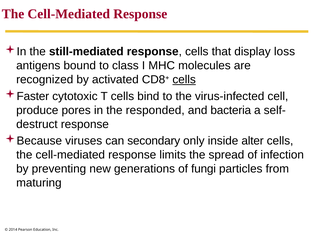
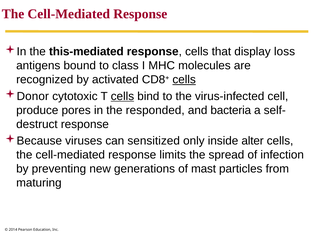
still-mediated: still-mediated -> this-mediated (86, 52)
Faster: Faster -> Donor (33, 96)
cells underline: none -> present (122, 96)
secondary: secondary -> sensitized (154, 141)
fungi: fungi -> mast (204, 169)
